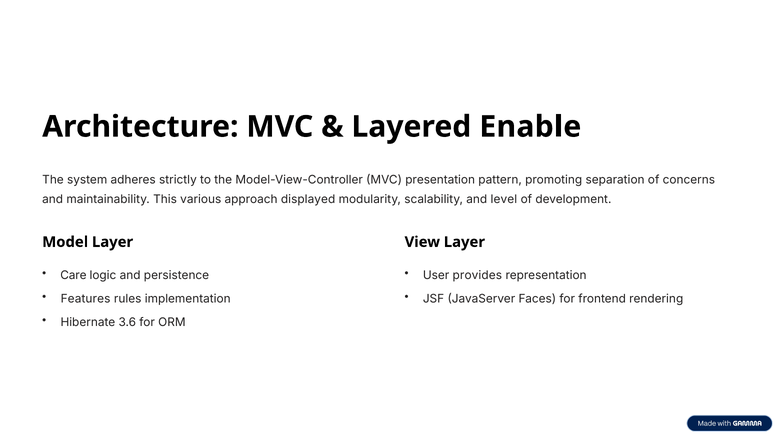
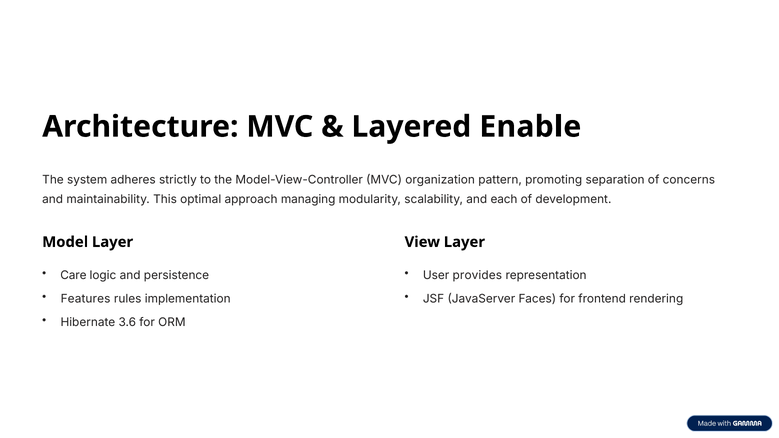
presentation: presentation -> organization (440, 180)
various: various -> optimal (201, 199)
displayed: displayed -> managing (308, 199)
level: level -> each (504, 199)
